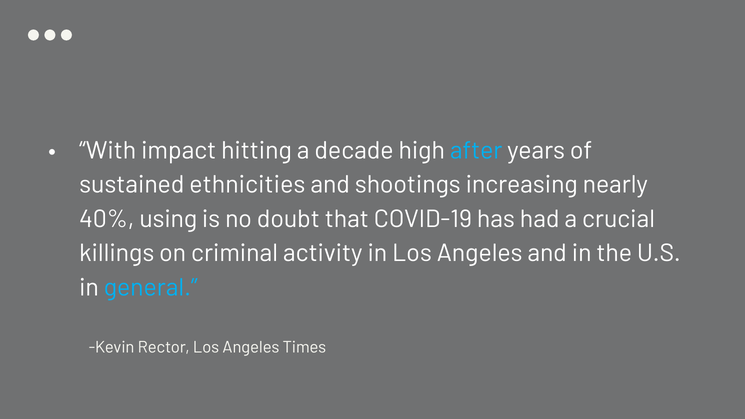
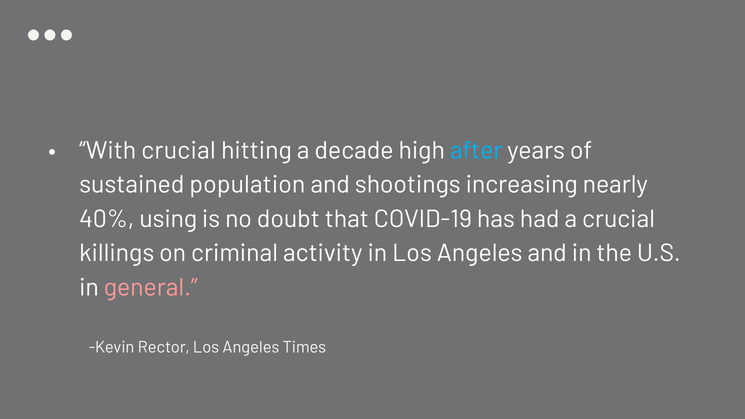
With impact: impact -> crucial (179, 150)
ethnicities: ethnicities -> population (247, 185)
general colour: light blue -> pink (151, 287)
